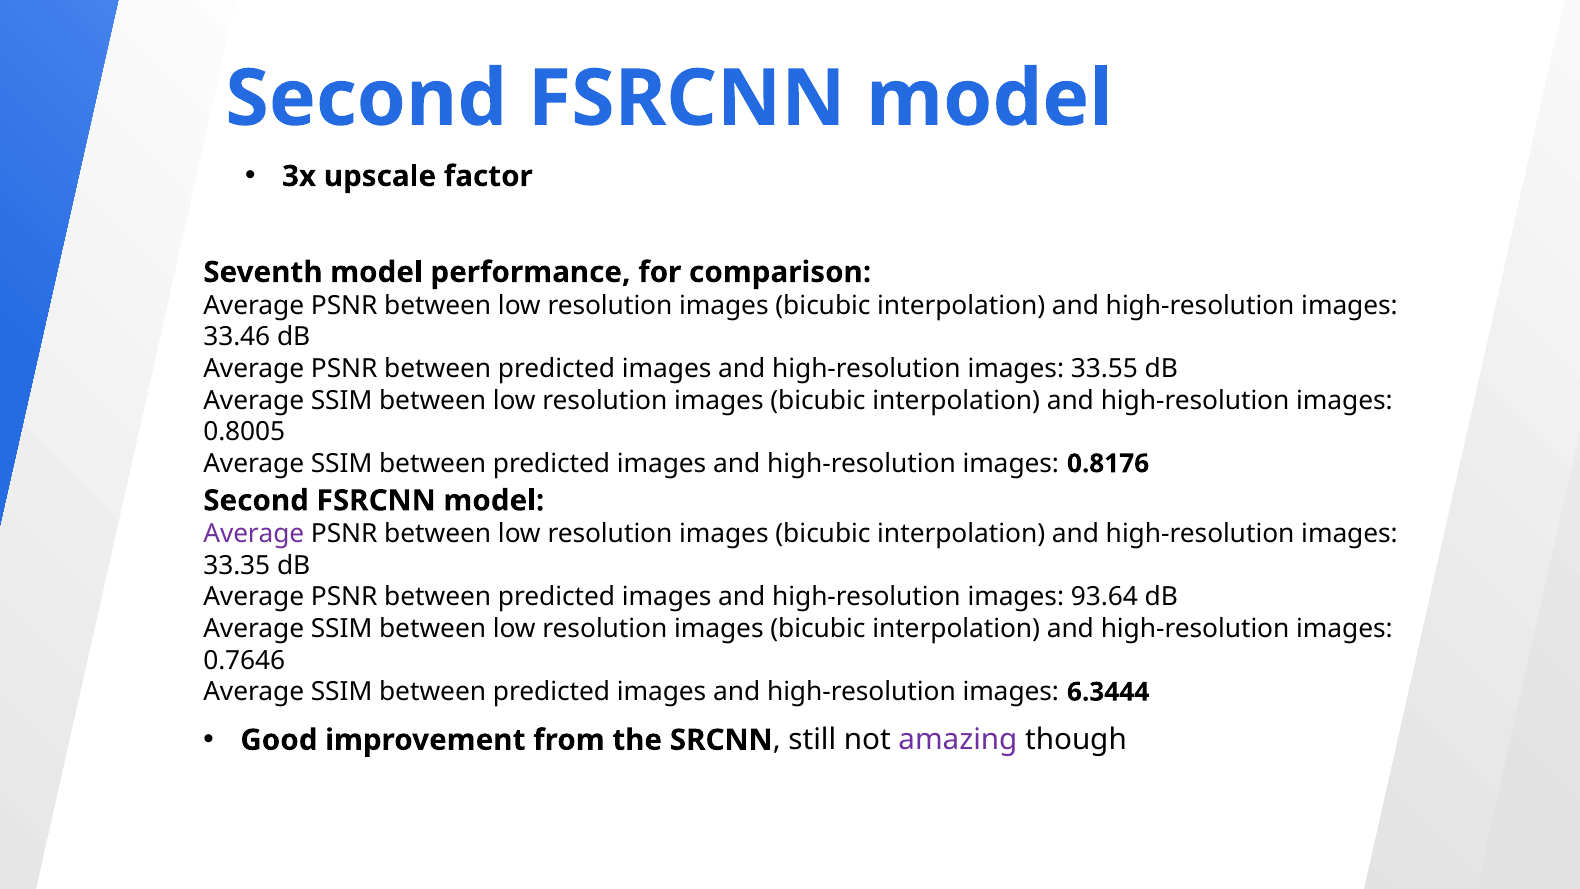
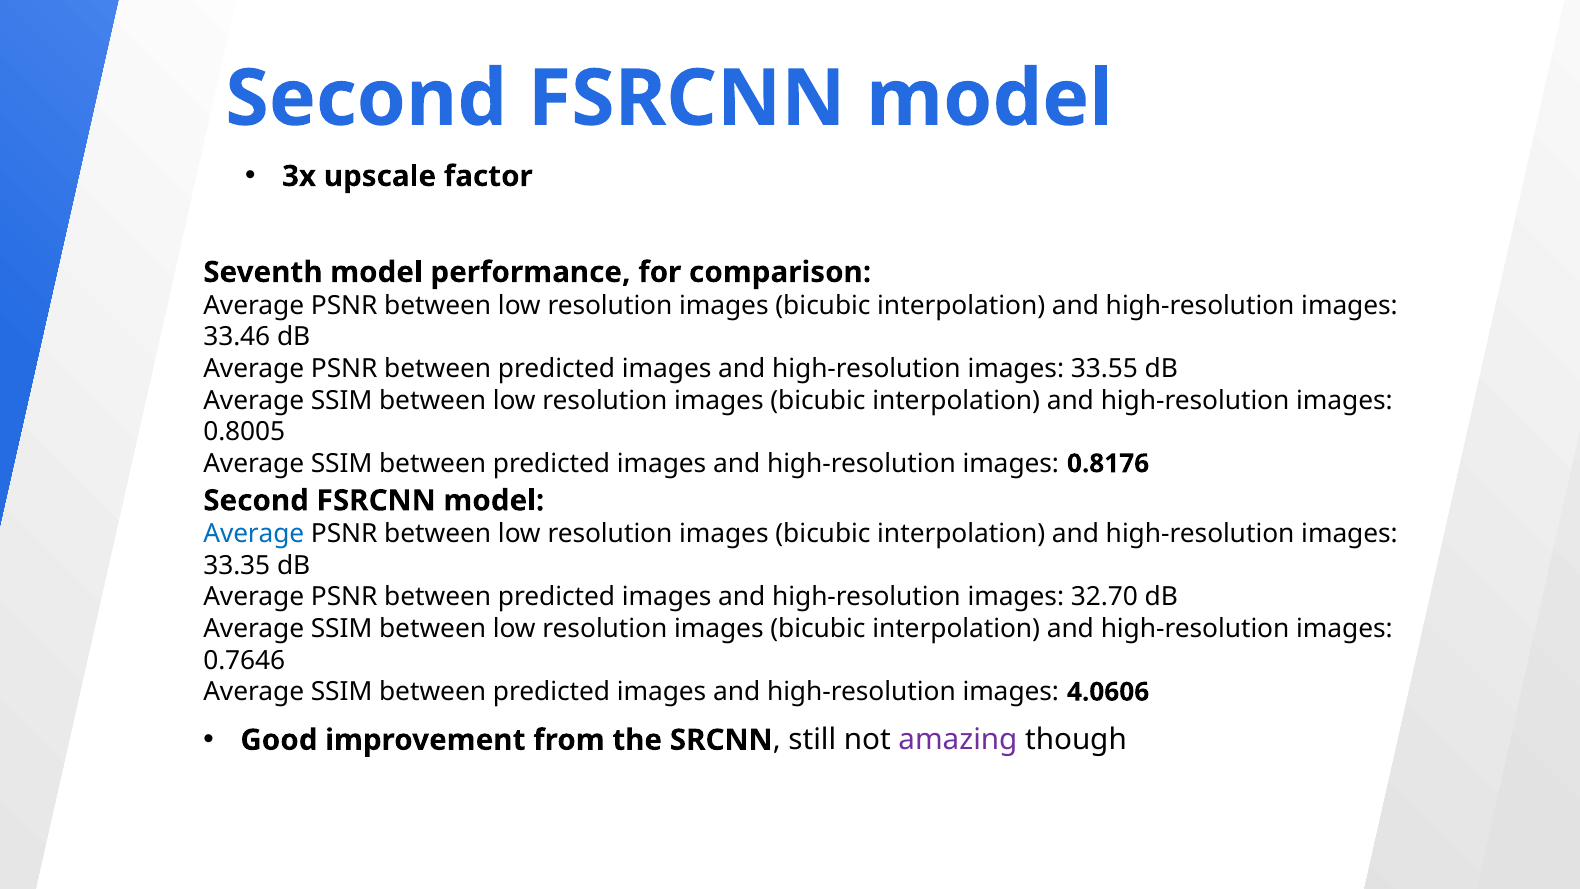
Average colour: purple -> blue (254, 534)
93.64: 93.64 -> 32.70 (1104, 597)
6.3444: 6.3444 -> 4.0606 (1108, 692)
